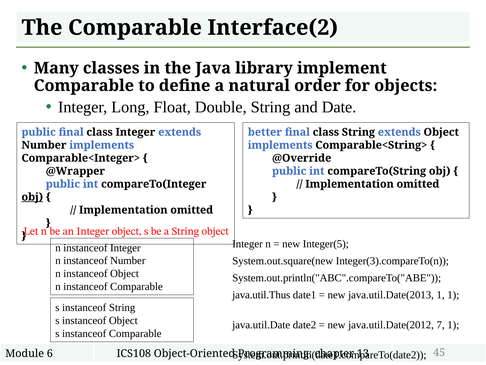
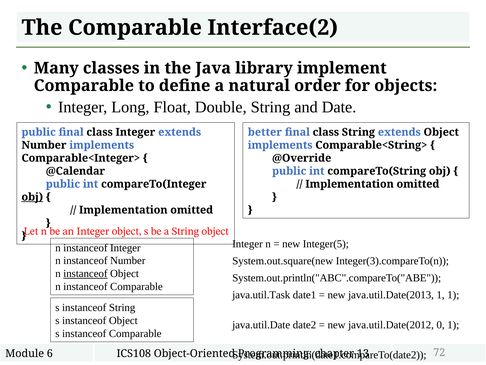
@Wrapper: @Wrapper -> @Calendar (75, 171)
instanceof underline: none -> present (85, 273)
java.util.Thus: java.util.Thus -> java.util.Task (261, 295)
7: 7 -> 0 (441, 325)
45: 45 -> 72 (439, 352)
